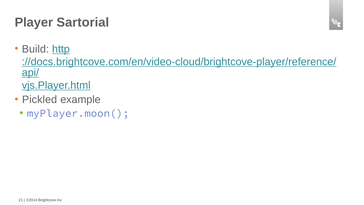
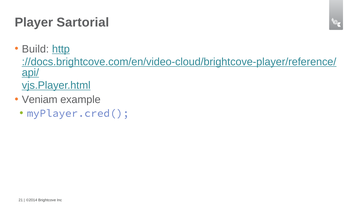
Pickled: Pickled -> Veniam (40, 100)
myPlayer.moon(: myPlayer.moon( -> myPlayer.cred( (78, 113)
